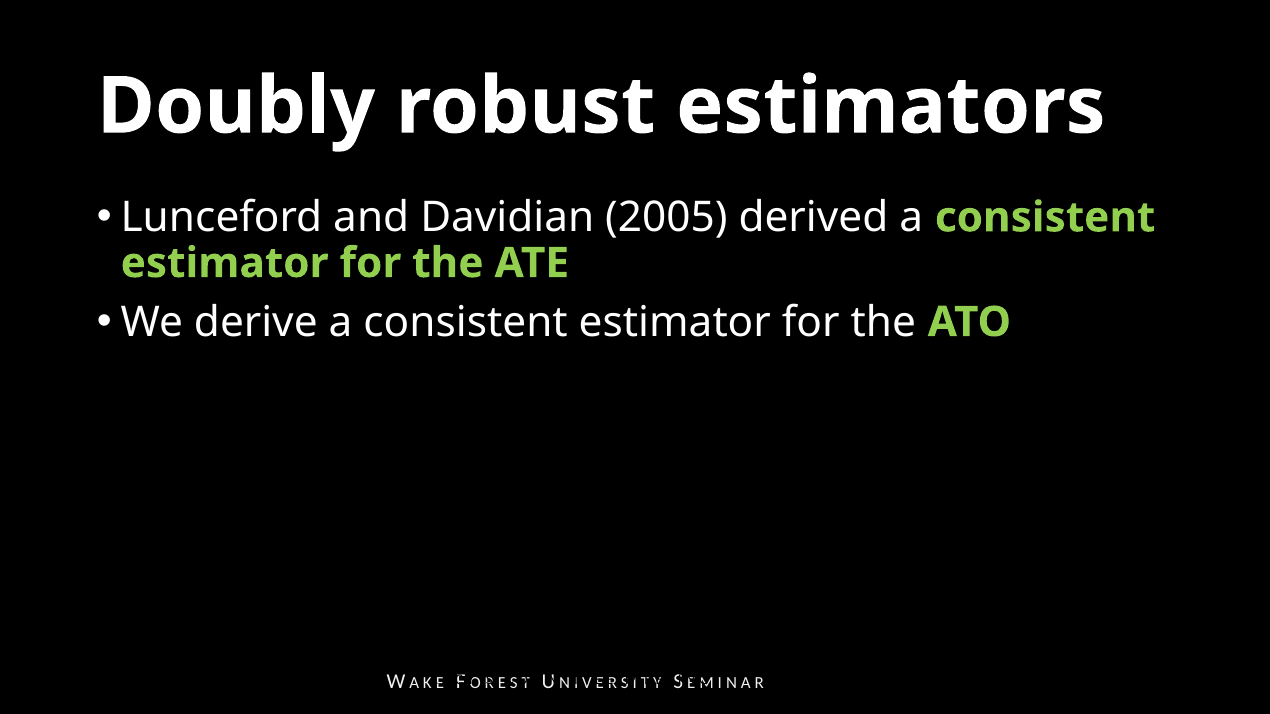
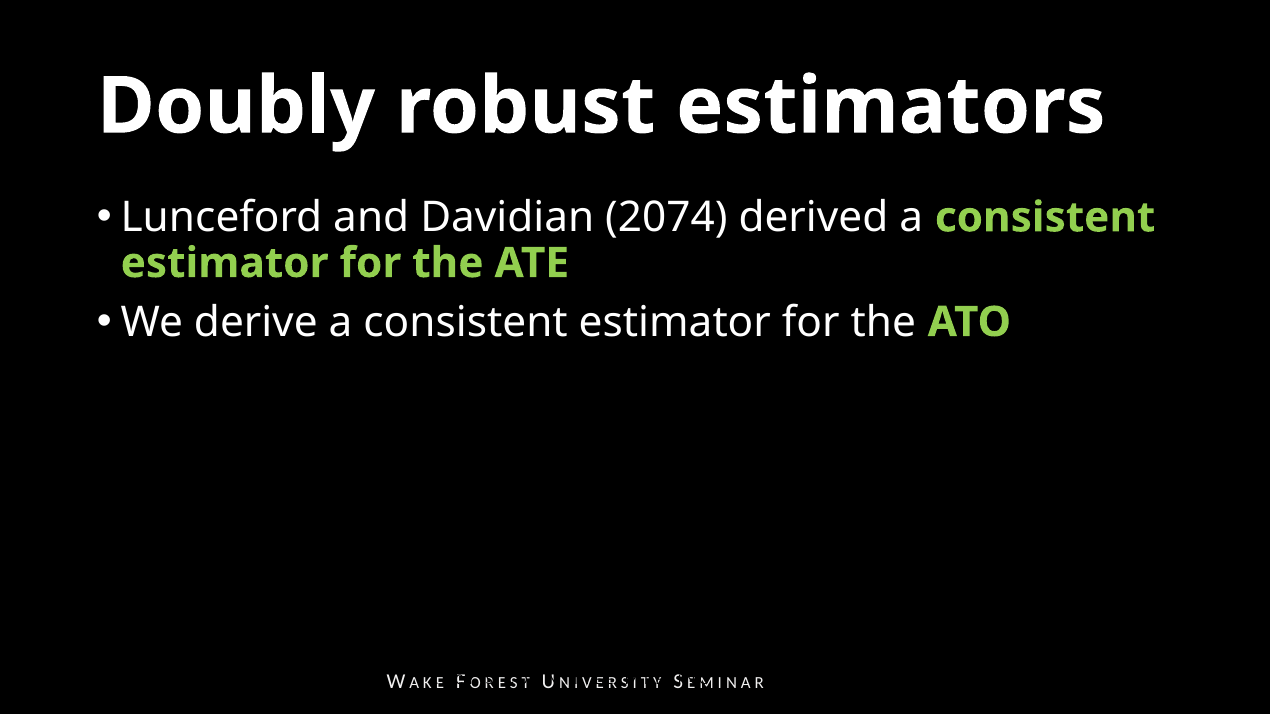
2005: 2005 -> 2074 (666, 218)
